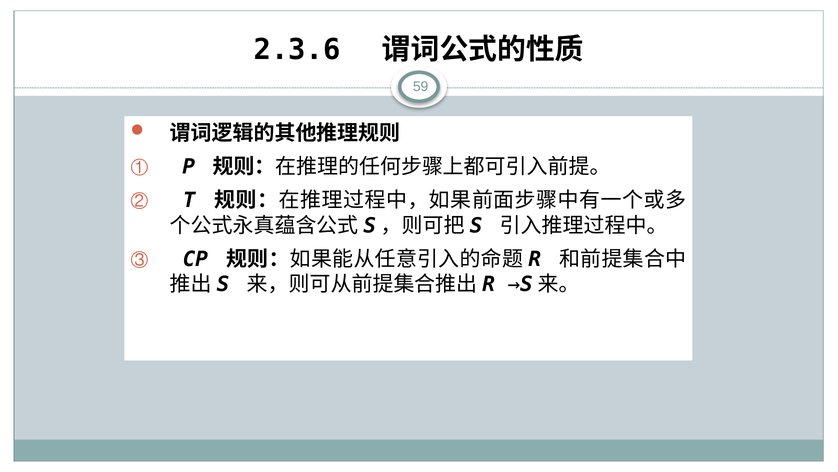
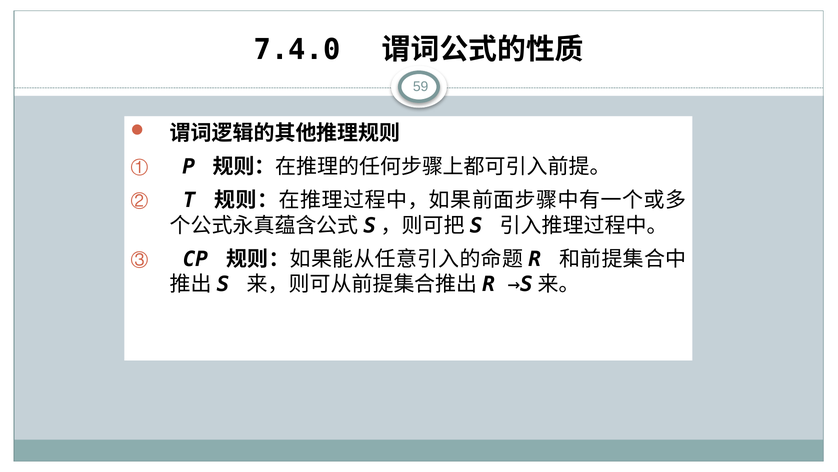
2.3.6: 2.3.6 -> 7.4.0 (297, 49)
